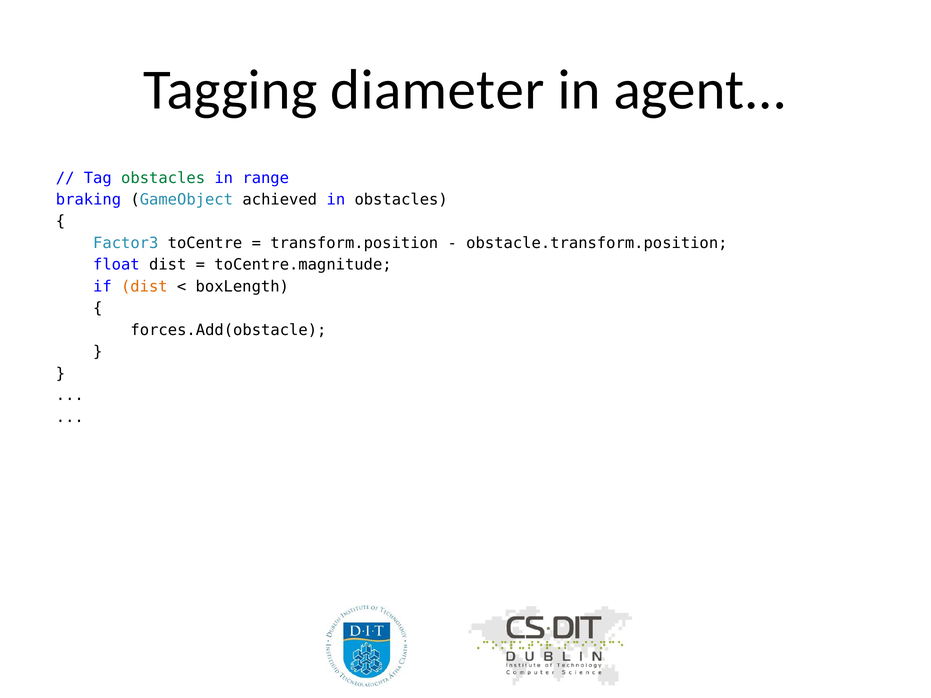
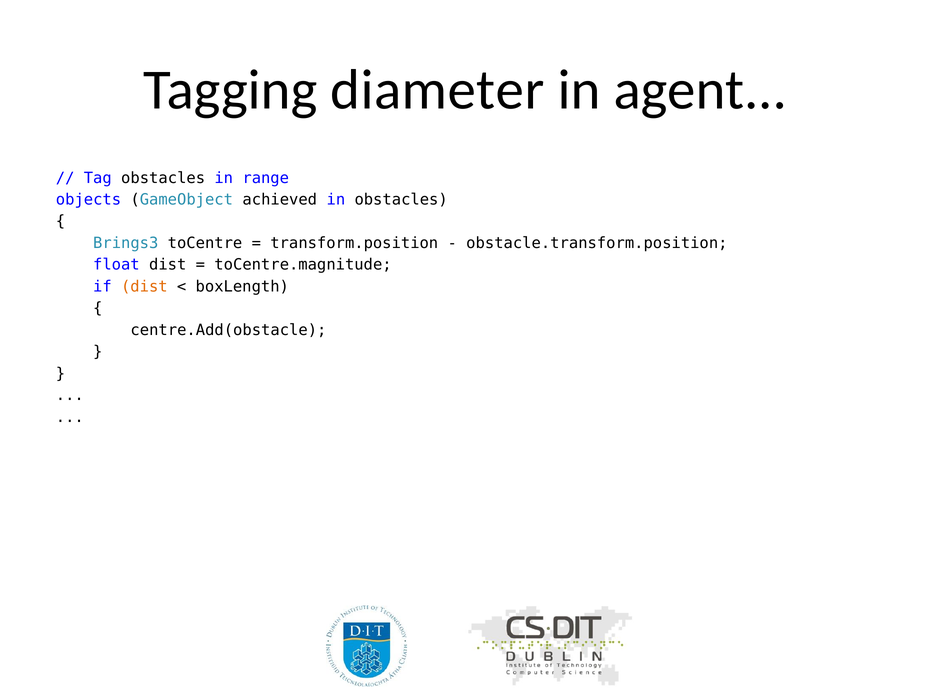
obstacles colour: green -> black (163, 178)
braking: braking -> objects (89, 200)
Factor3: Factor3 -> Brings3 (126, 243)
forces.Add(obstacle: forces.Add(obstacle -> centre.Add(obstacle (228, 330)
